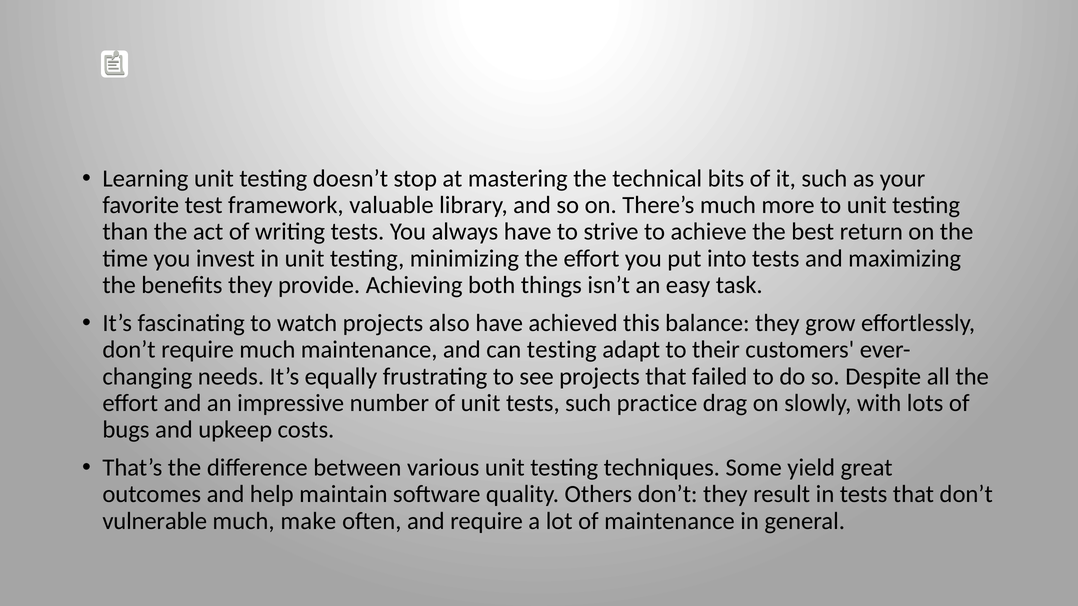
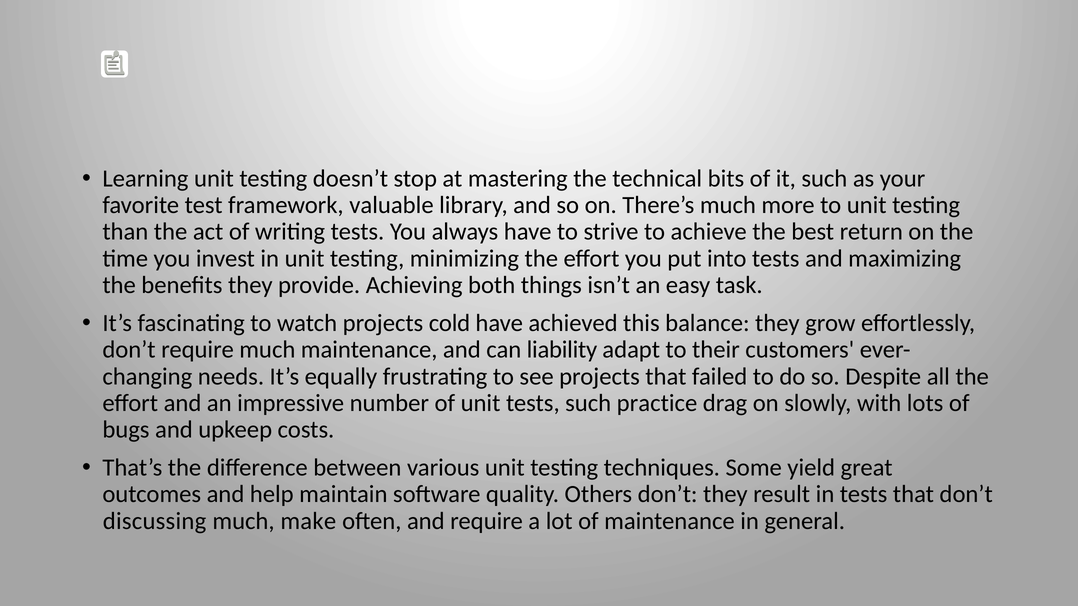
also: also -> cold (449, 323)
can testing: testing -> liability (562, 350)
vulnerable: vulnerable -> discussing (155, 521)
